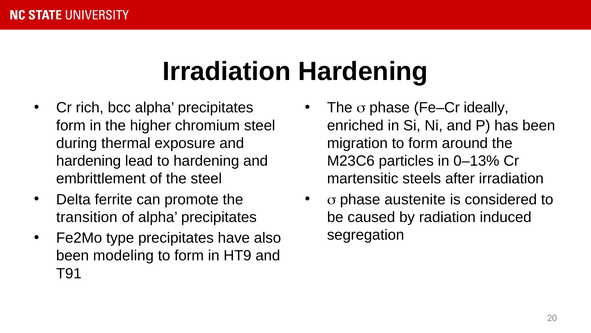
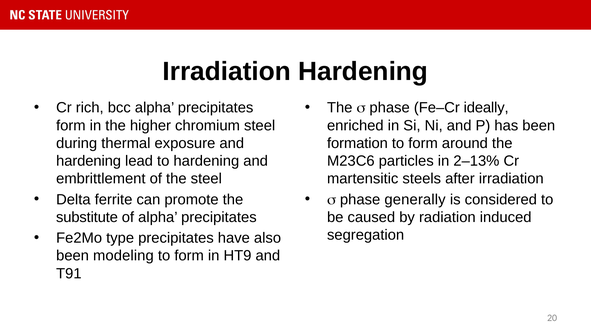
migration: migration -> formation (357, 143)
0–13%: 0–13% -> 2–13% (476, 161)
austenite: austenite -> generally (415, 199)
transition: transition -> substitute (87, 217)
